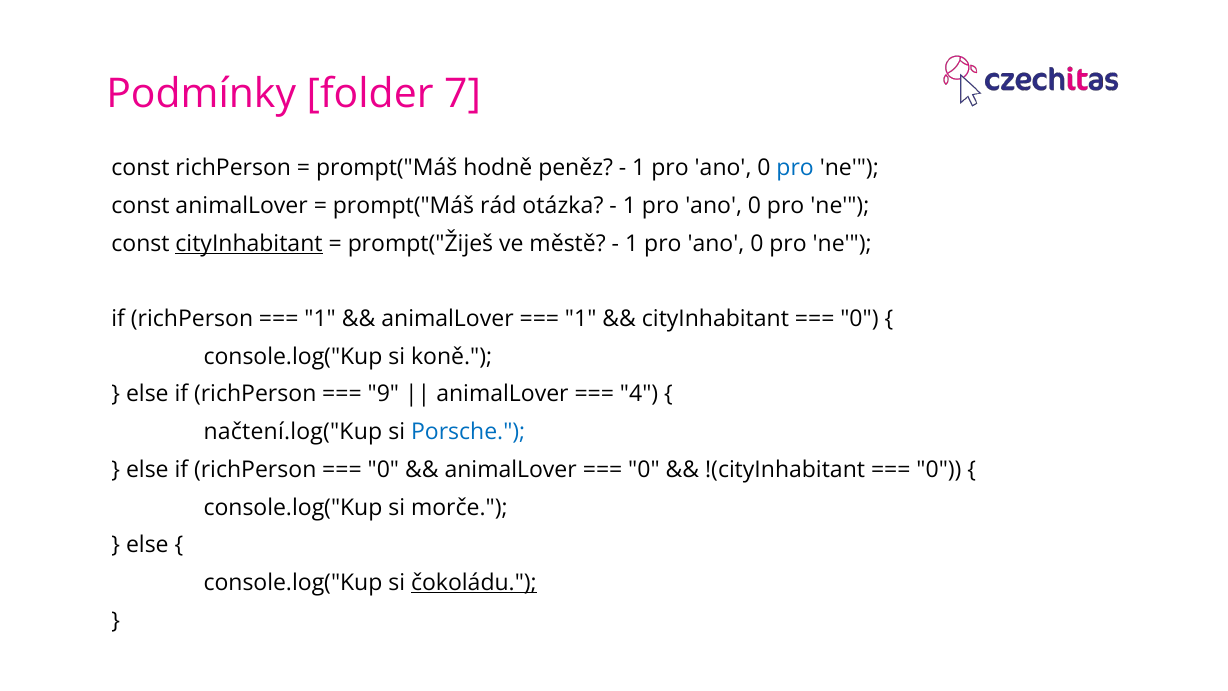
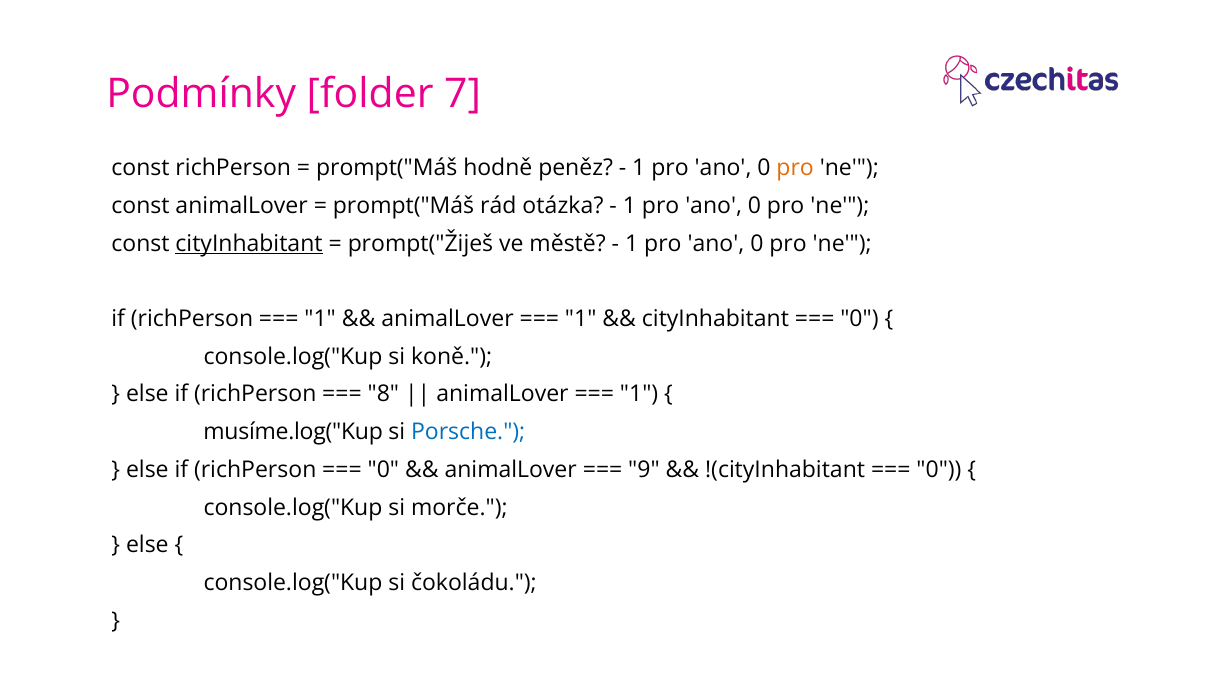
pro colour: blue -> orange (795, 168)
9: 9 -> 8 (383, 394)
4: 4 -> 1 (639, 394)
načtení.log("Kup: načtení.log("Kup -> musíme.log("Kup (293, 432)
0: 0 -> 9 (644, 470)
čokoládu underline: present -> none (474, 583)
